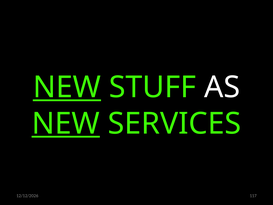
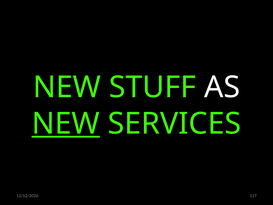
NEW underline: present -> none (67, 87)
